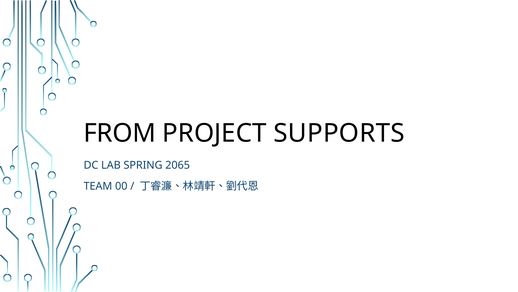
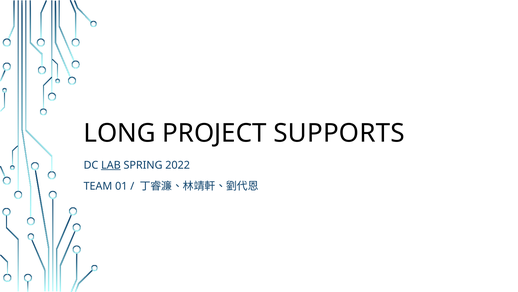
FROM: FROM -> LONG (120, 133)
LAB underline: none -> present (111, 165)
2065: 2065 -> 2022 (178, 165)
00: 00 -> 01 (121, 186)
